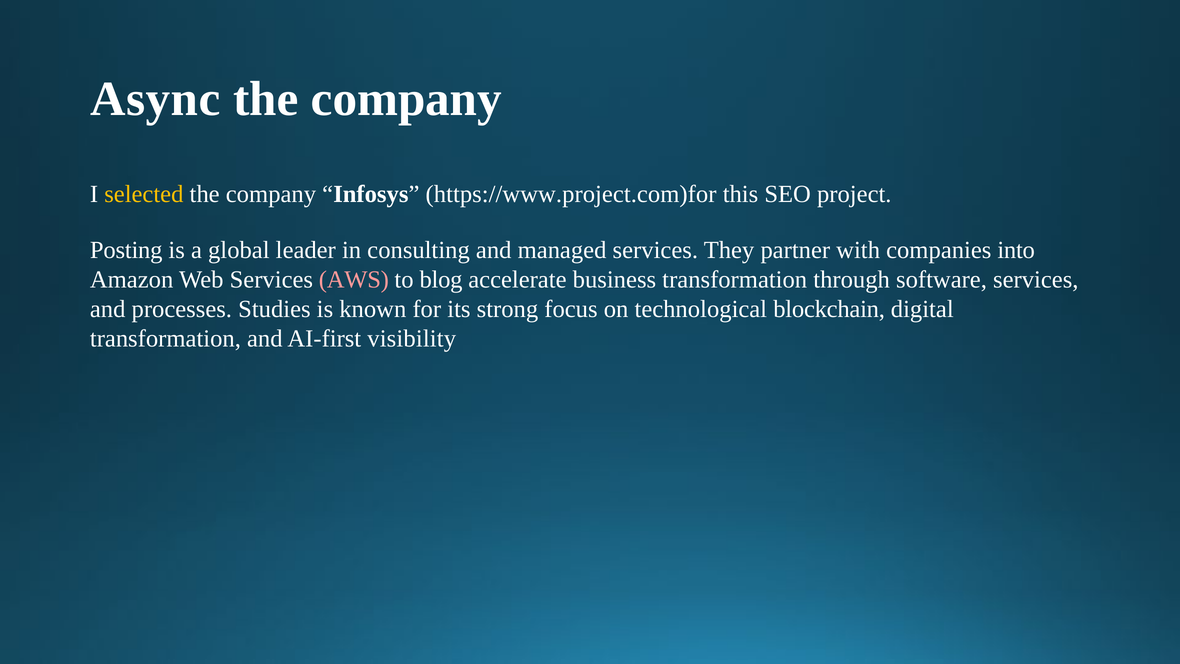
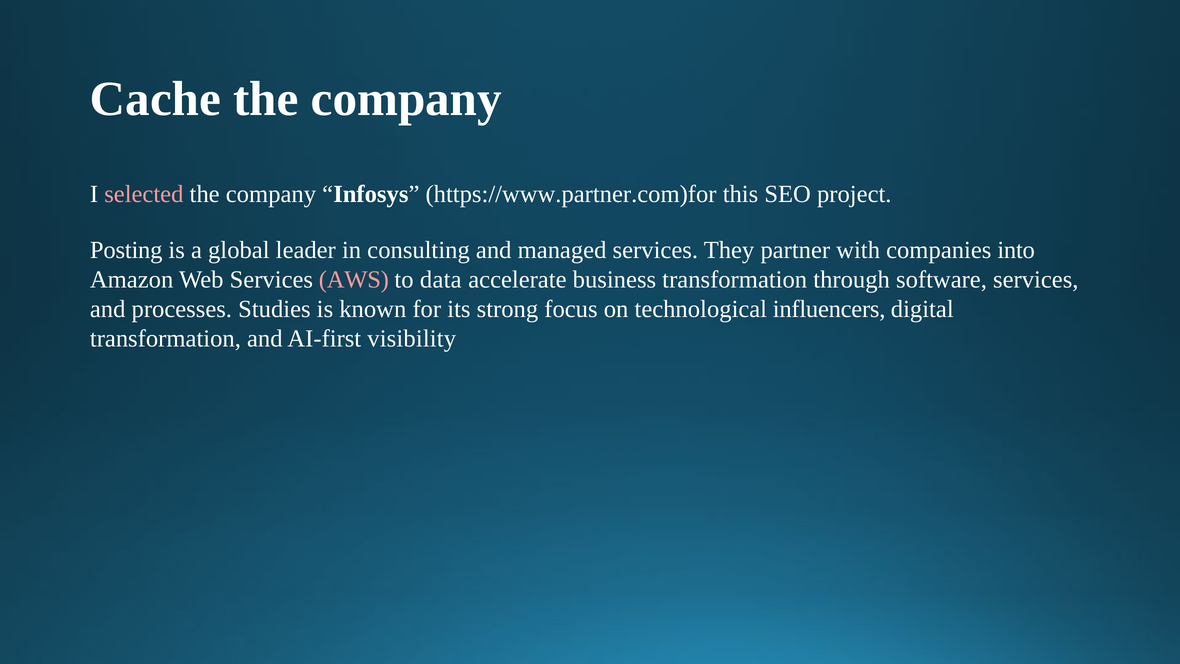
Async: Async -> Cache (155, 99)
selected colour: yellow -> pink (144, 194)
https://www.project.com)for: https://www.project.com)for -> https://www.partner.com)for (571, 194)
blog: blog -> data (441, 279)
blockchain: blockchain -> influencers (829, 309)
